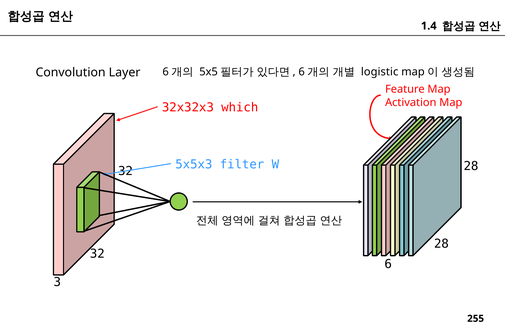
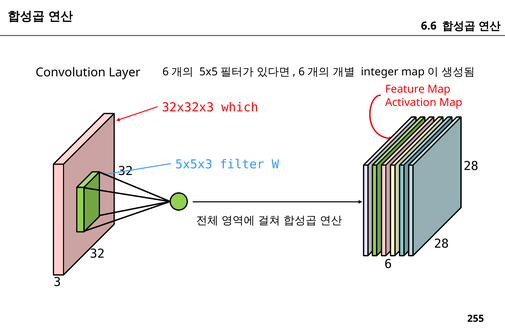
1.4: 1.4 -> 6.6 (429, 26)
logistic: logistic -> integer (380, 72)
